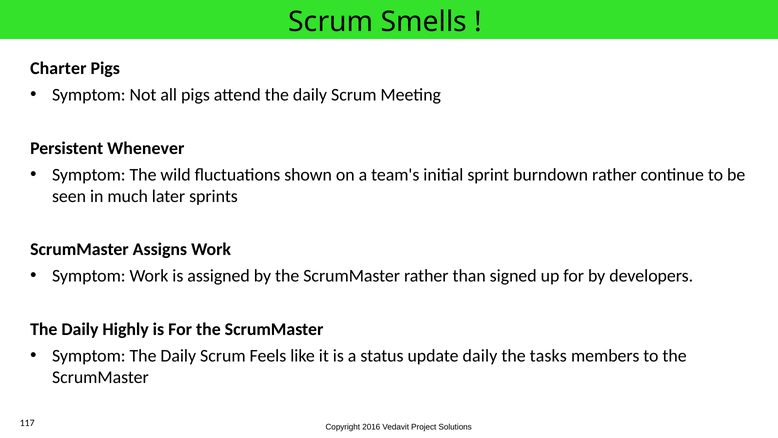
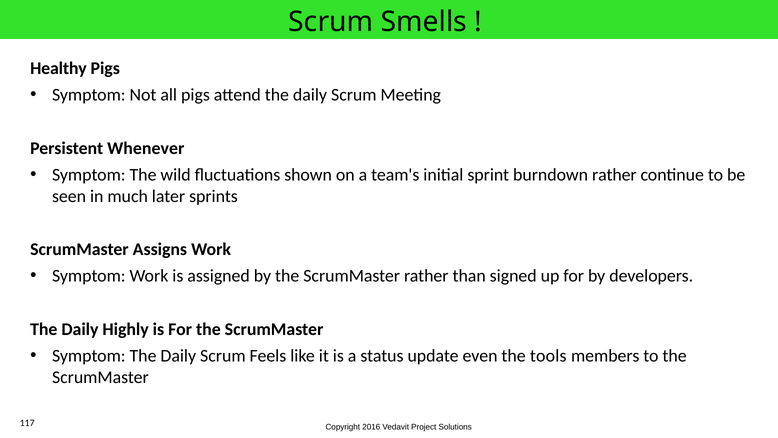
Charter: Charter -> Healthy (58, 68)
update daily: daily -> even (480, 356)
tasks: tasks -> tools (548, 356)
